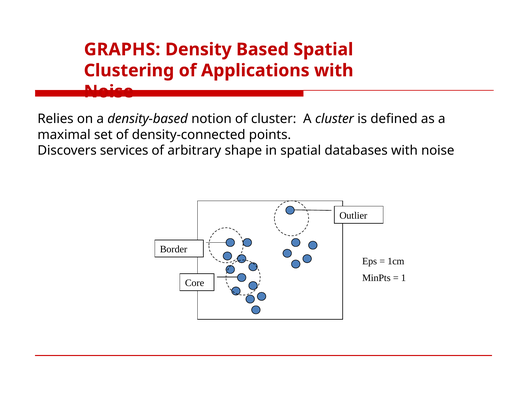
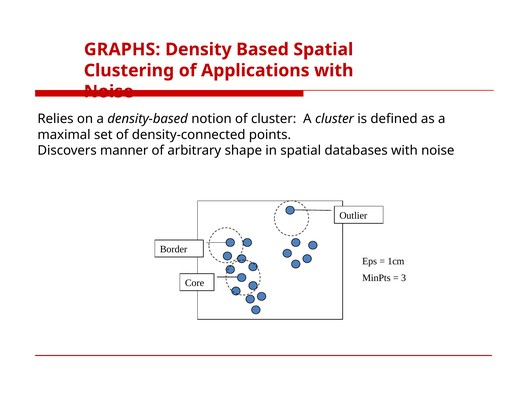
services: services -> manner (124, 151)
1: 1 -> 3 (403, 278)
